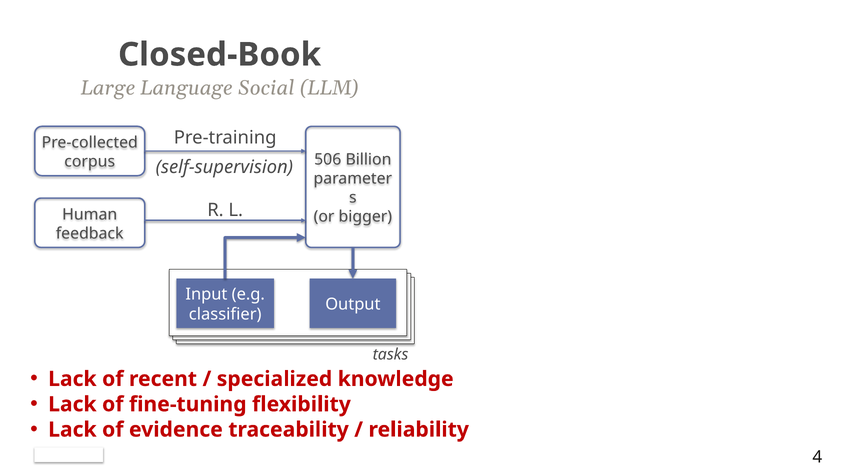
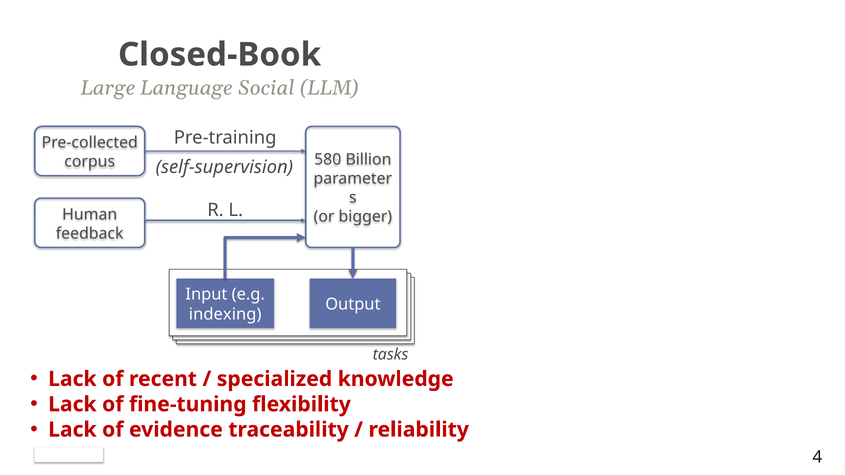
506: 506 -> 580 (328, 160)
classifier: classifier -> indexing (225, 314)
